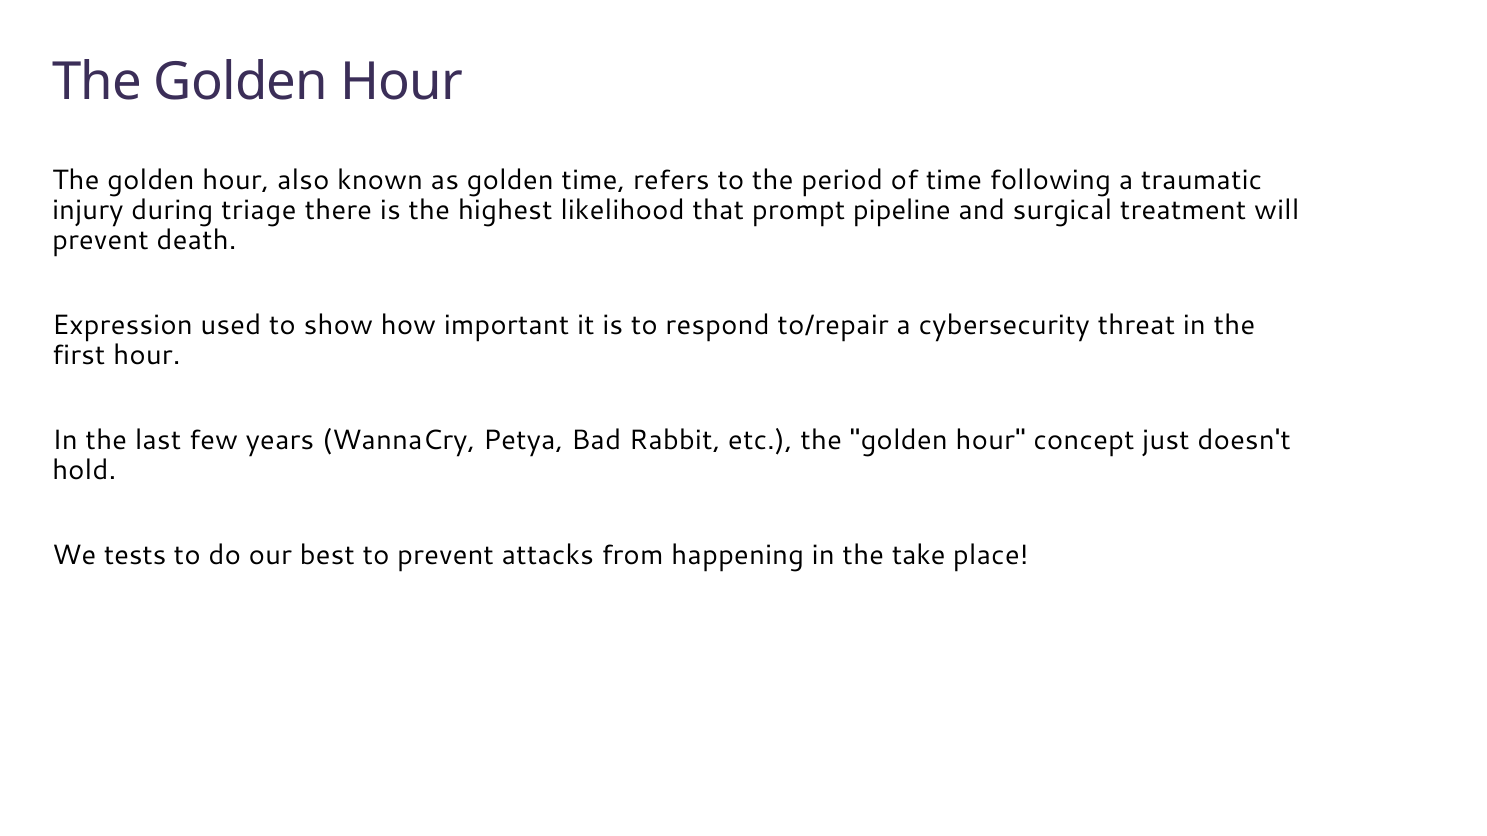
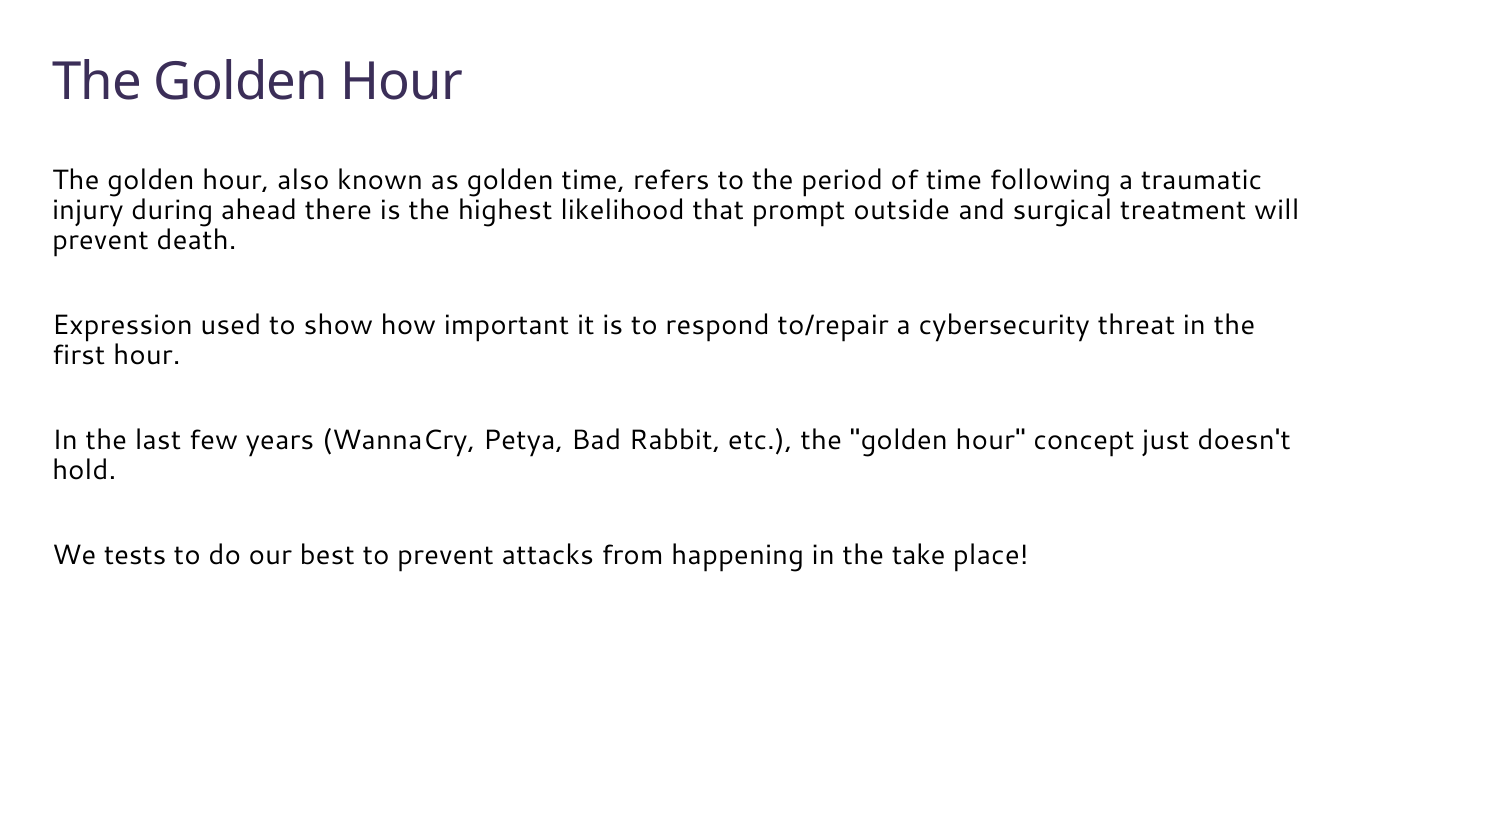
triage: triage -> ahead (259, 210)
pipeline: pipeline -> outside (902, 210)
